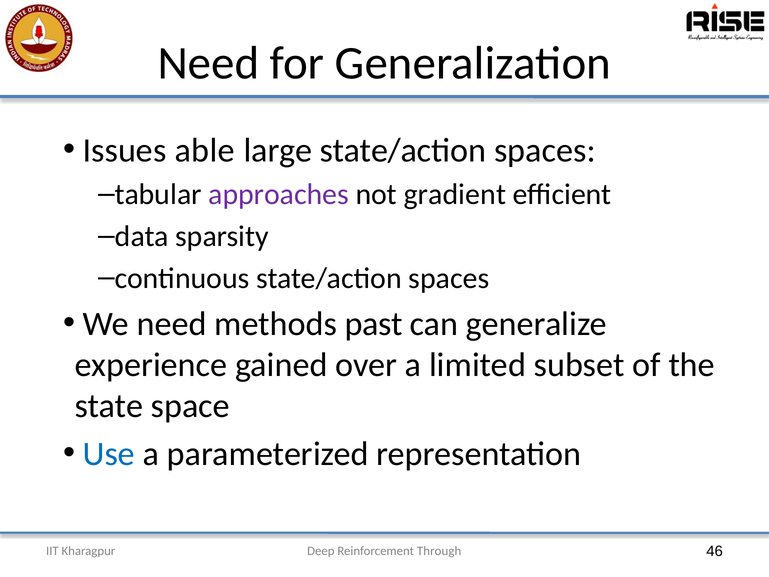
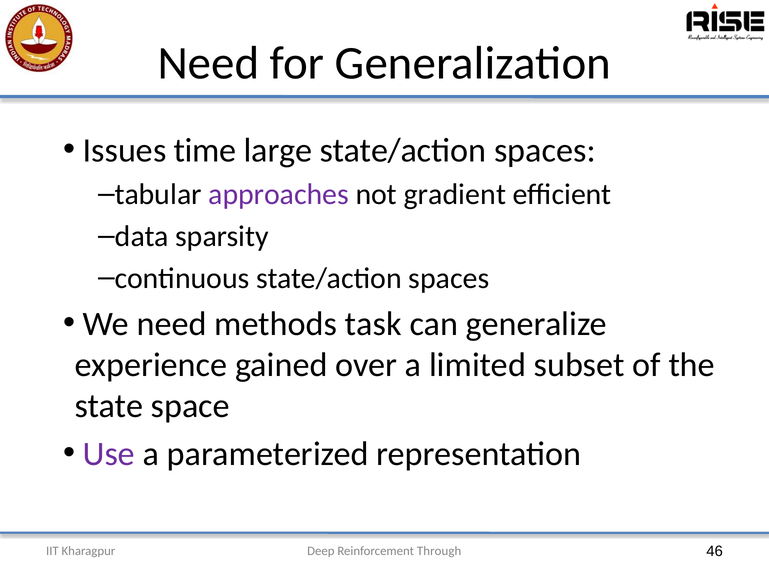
able: able -> time (205, 150)
past: past -> task (373, 324)
Use colour: blue -> purple (109, 454)
